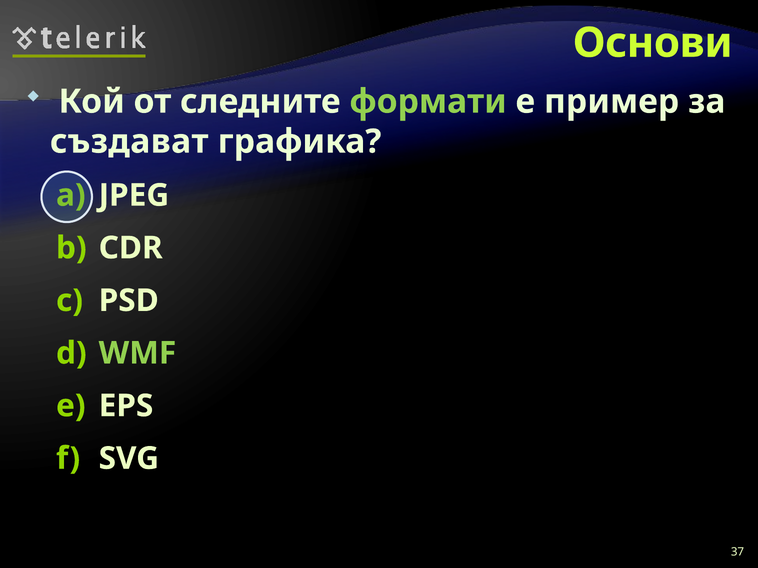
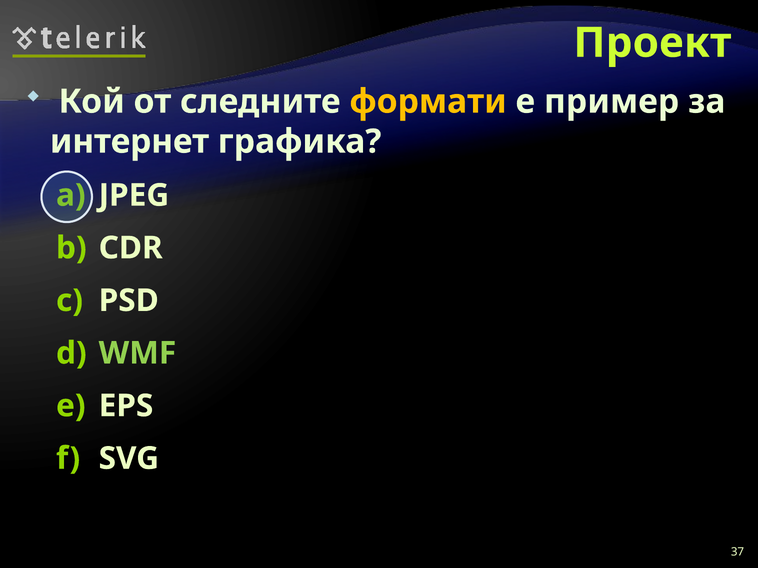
Основи: Основи -> Проект (652, 43)
формати colour: light green -> yellow (428, 102)
създават: създават -> интернет (130, 142)
